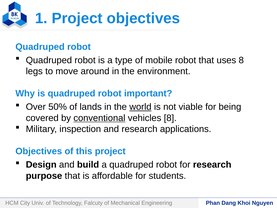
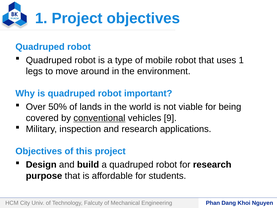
uses 8: 8 -> 1 (241, 60)
world underline: present -> none (140, 107)
vehicles 8: 8 -> 9 (170, 118)
